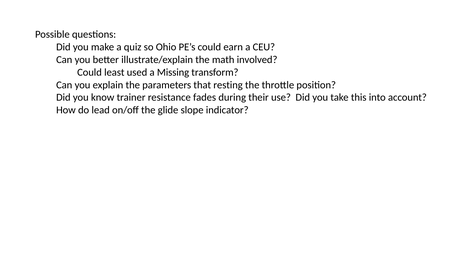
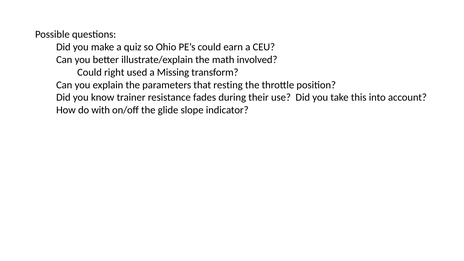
least: least -> right (114, 72)
lead: lead -> with (101, 110)
